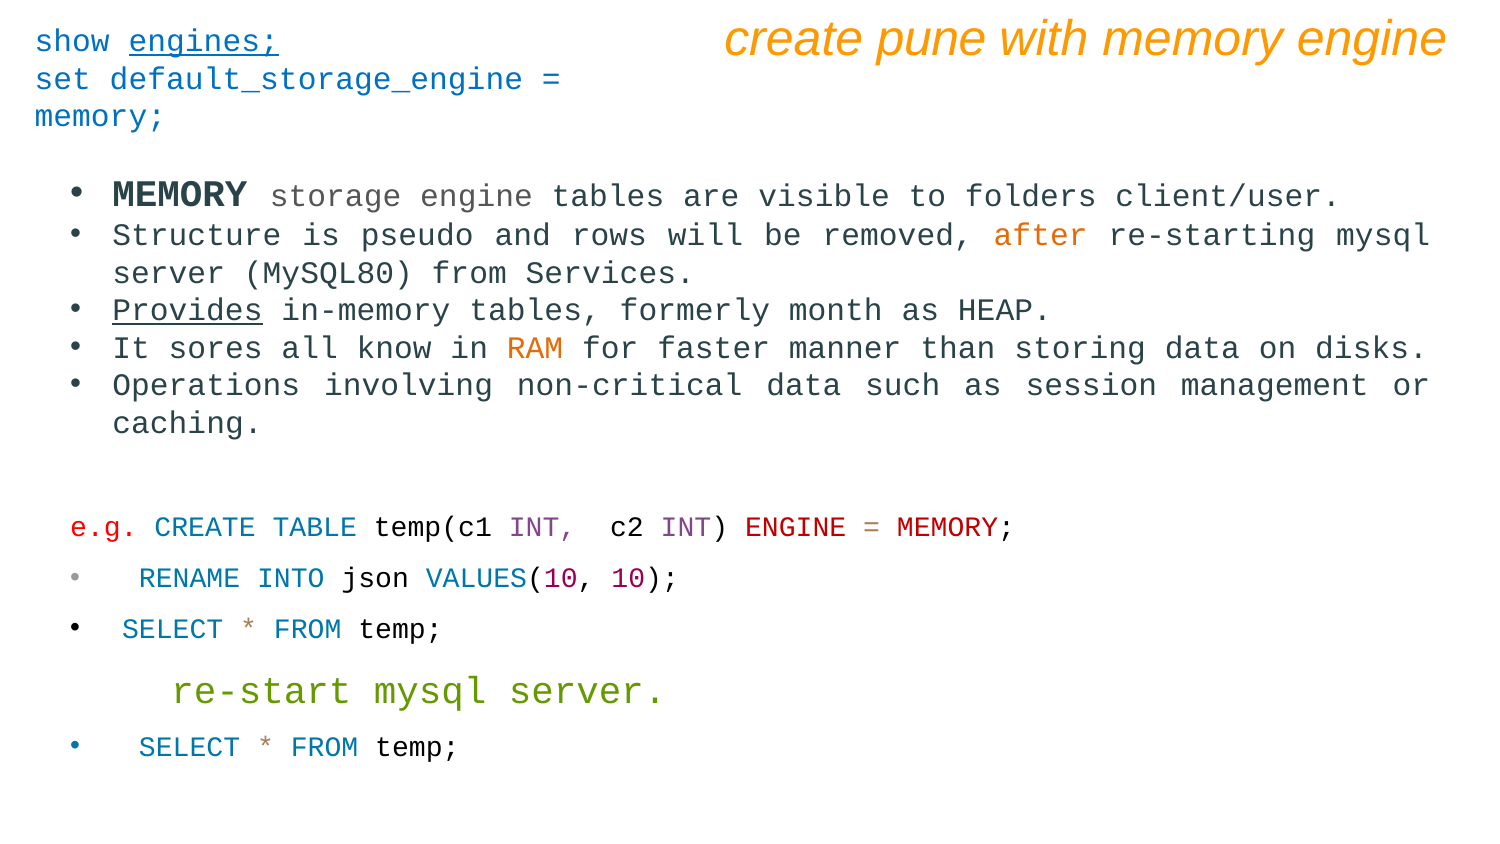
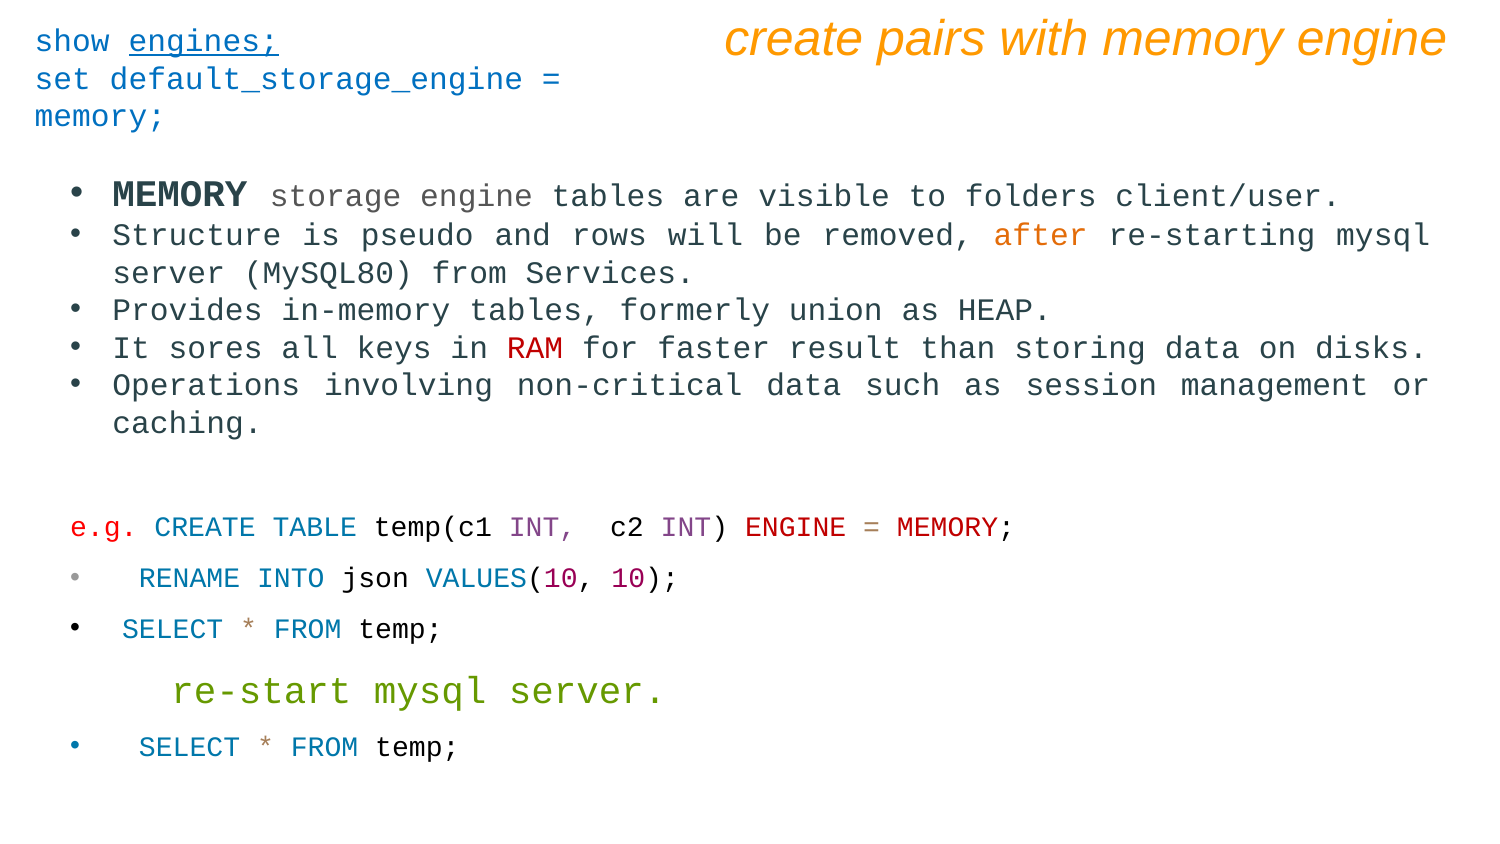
pune: pune -> pairs (931, 39)
Provides underline: present -> none (187, 310)
month: month -> union (836, 310)
know: know -> keys (394, 348)
RAM colour: orange -> red (535, 348)
manner: manner -> result (845, 348)
